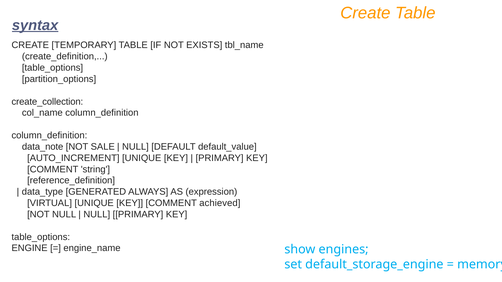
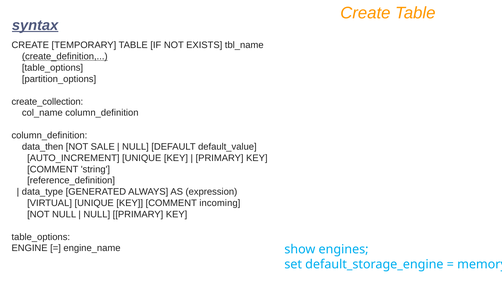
create_definition underline: none -> present (65, 57)
data_note: data_note -> data_then (43, 147)
achieved: achieved -> incoming (220, 203)
